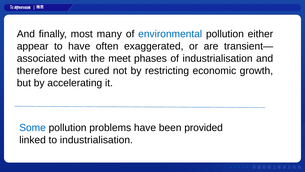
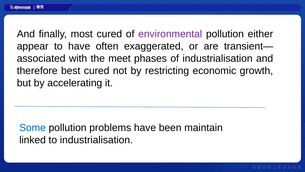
most many: many -> cured (109, 34)
environmental colour: blue -> purple (170, 34)
provided: provided -> maintain (204, 127)
